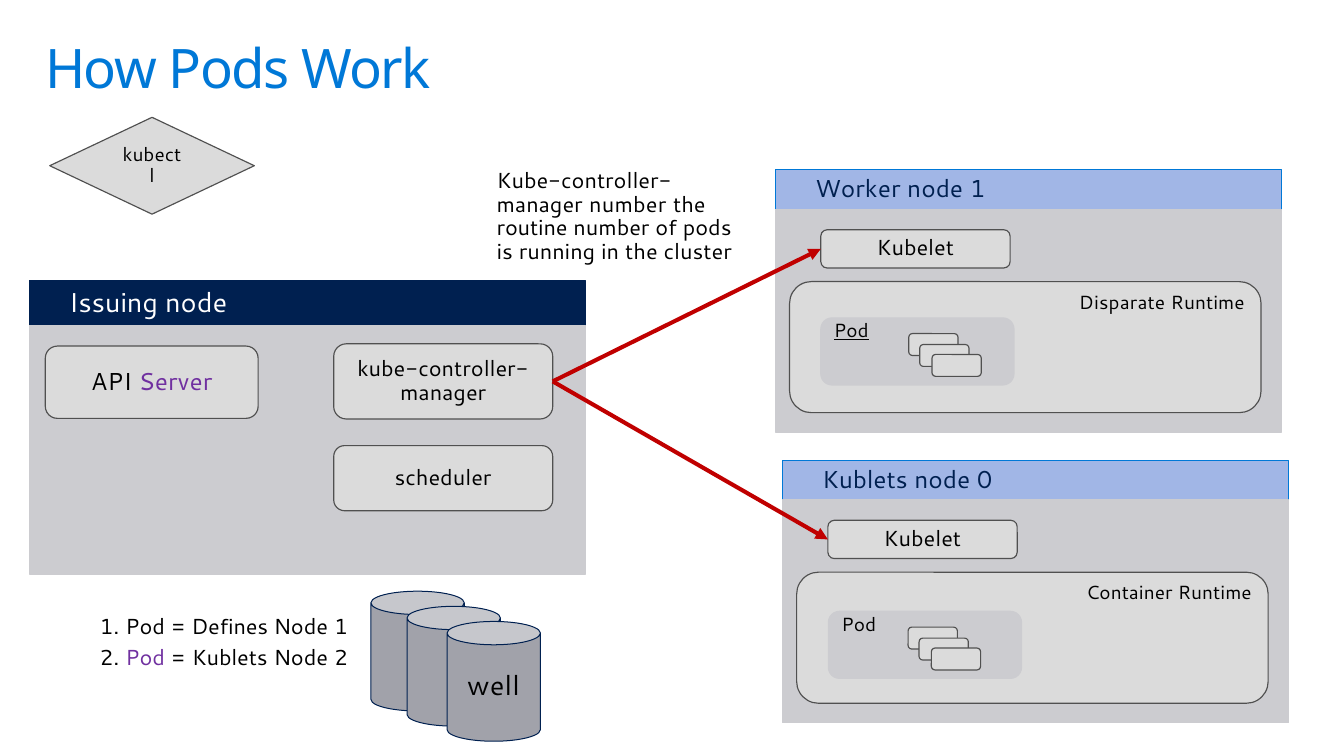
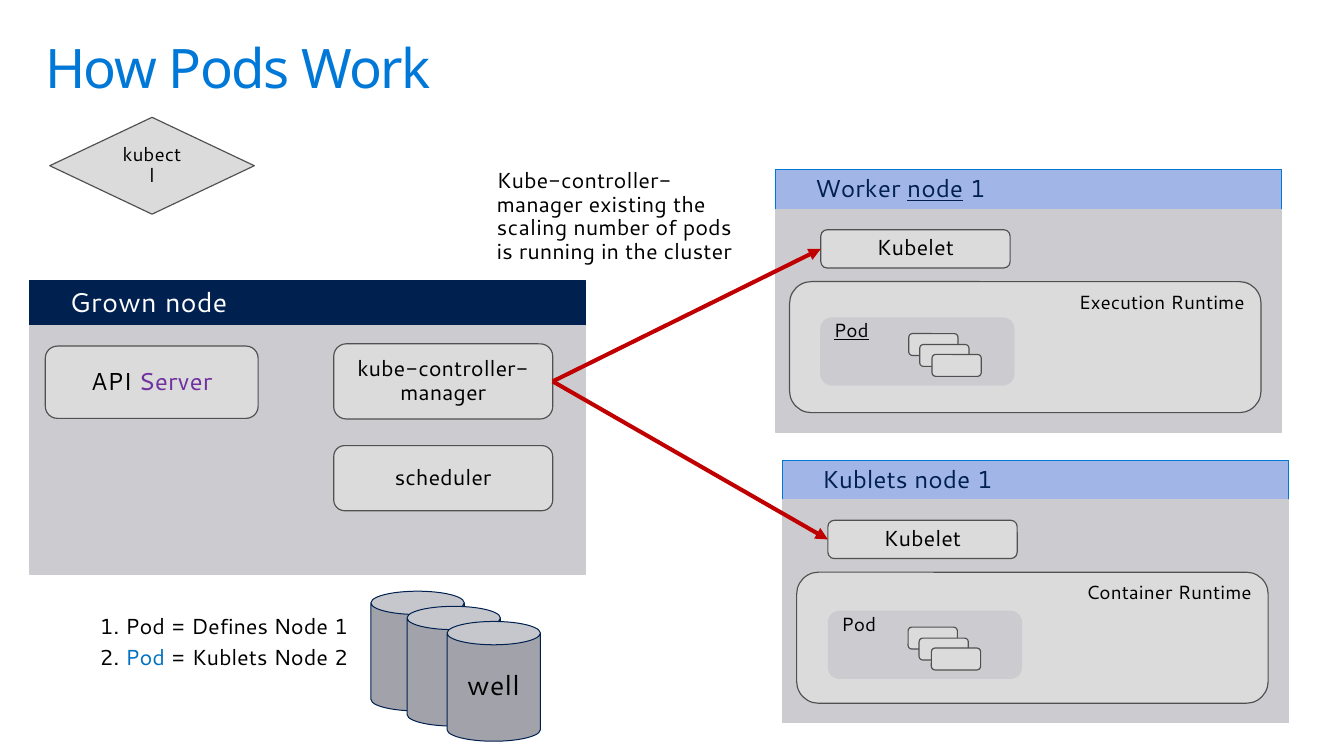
node underline: none -> present (935, 190)
number: number -> existing (628, 205)
routine: routine -> scaling (532, 229)
Issuing: Issuing -> Grown (113, 304)
Disparate: Disparate -> Execution (1122, 303)
0: 0 -> 1 (985, 481)
Pod colour: purple -> blue (145, 659)
